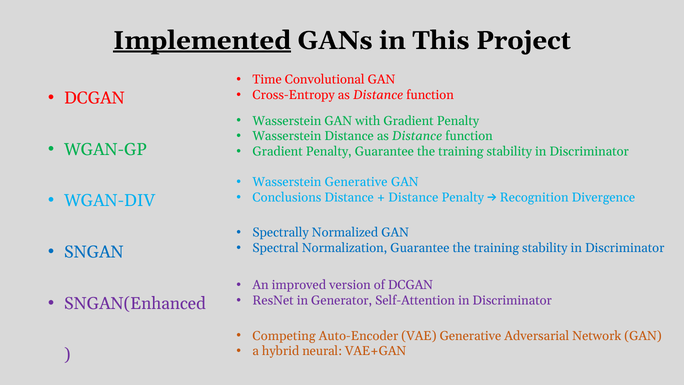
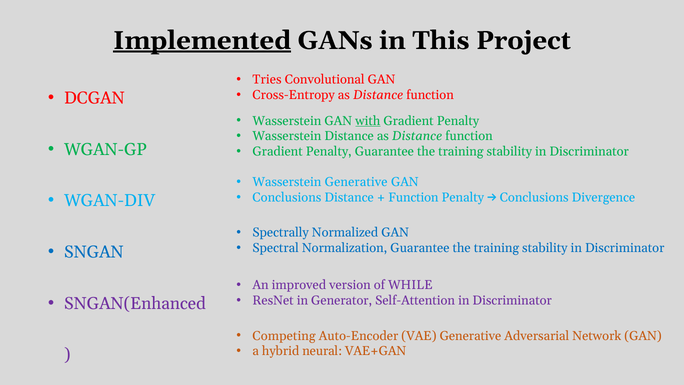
Time: Time -> Tries (267, 80)
with underline: none -> present (368, 121)
Distance: Distance -> Function (413, 197)
Recognition: Recognition -> Conclusions (534, 197)
of DCGAN: DCGAN -> WHILE (410, 285)
